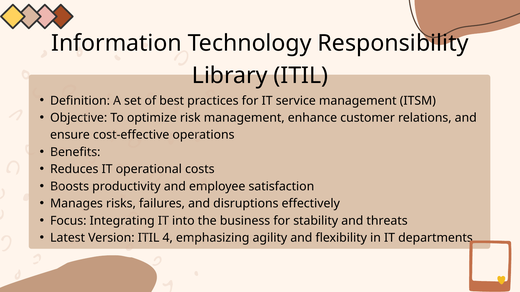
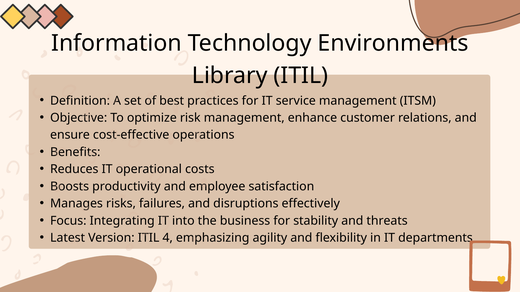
Responsibility: Responsibility -> Environments (393, 43)
